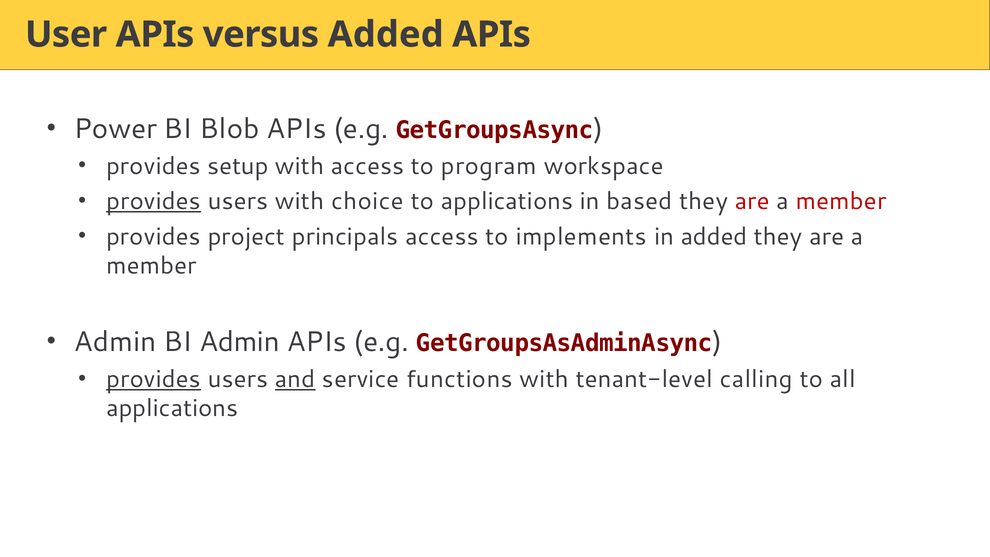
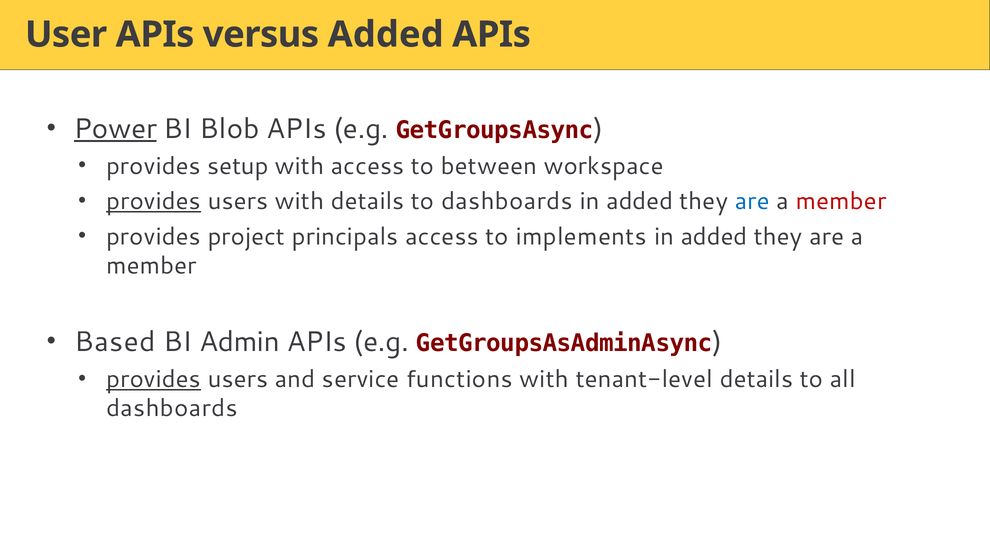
Power underline: none -> present (115, 129)
program: program -> between (489, 166)
with choice: choice -> details (368, 201)
to applications: applications -> dashboards (507, 201)
based: based -> added (640, 201)
are colour: red -> blue (752, 201)
Admin: Admin -> Based (115, 342)
and underline: present -> none (295, 379)
tenant-level calling: calling -> details (756, 379)
applications: applications -> dashboards (172, 408)
